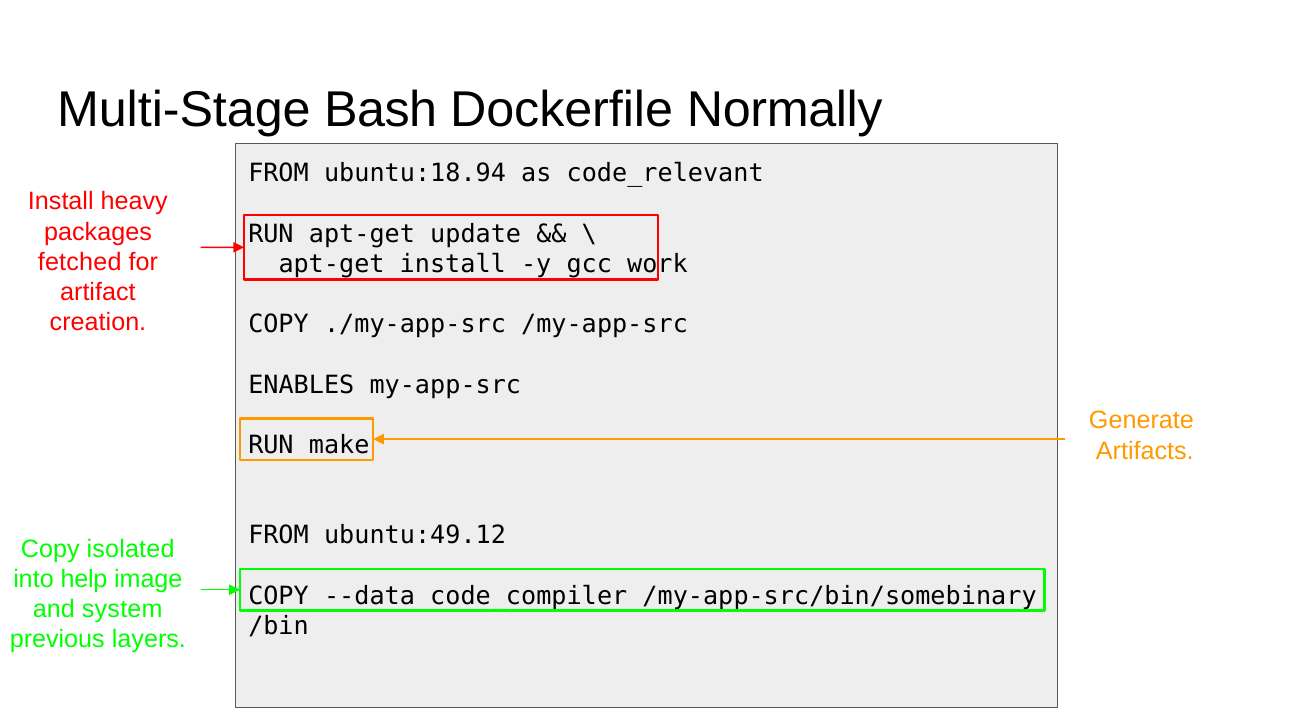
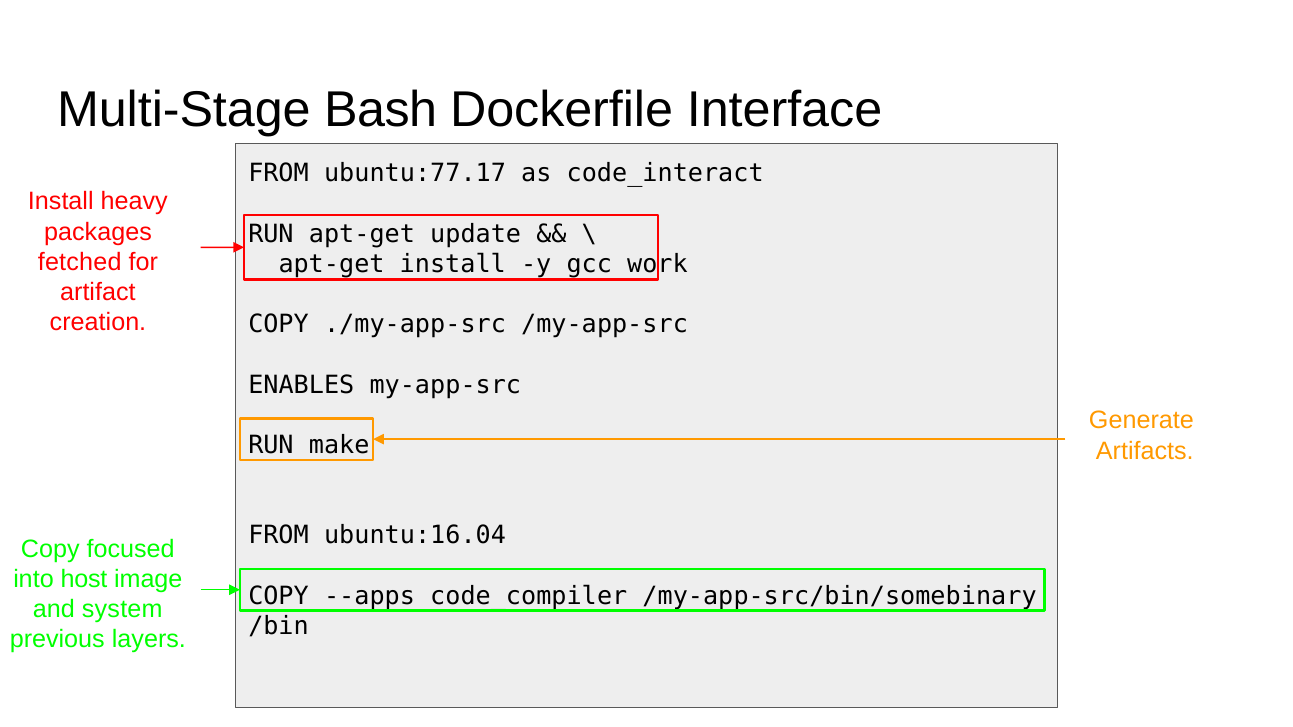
Normally: Normally -> Interface (785, 110)
ubuntu:18.94: ubuntu:18.94 -> ubuntu:77.17 (415, 174)
code_relevant: code_relevant -> code_interact (665, 174)
ubuntu:49.12: ubuntu:49.12 -> ubuntu:16.04 (415, 536)
isolated: isolated -> focused (131, 549)
help: help -> host (84, 579)
--data: --data -> --apps (370, 596)
